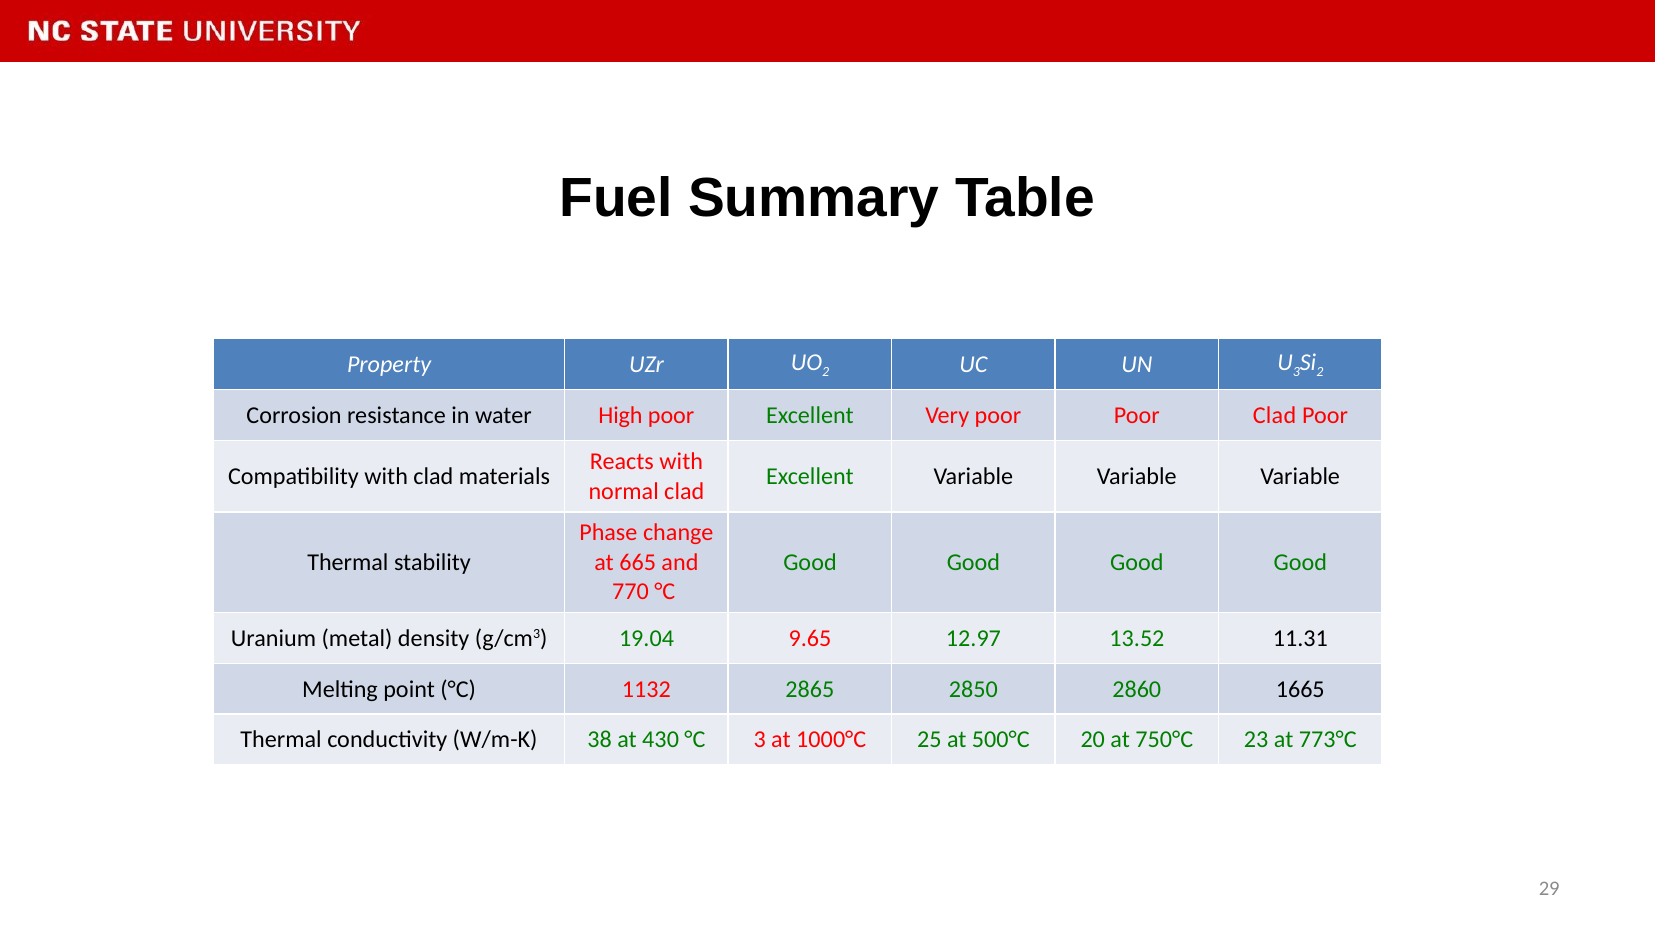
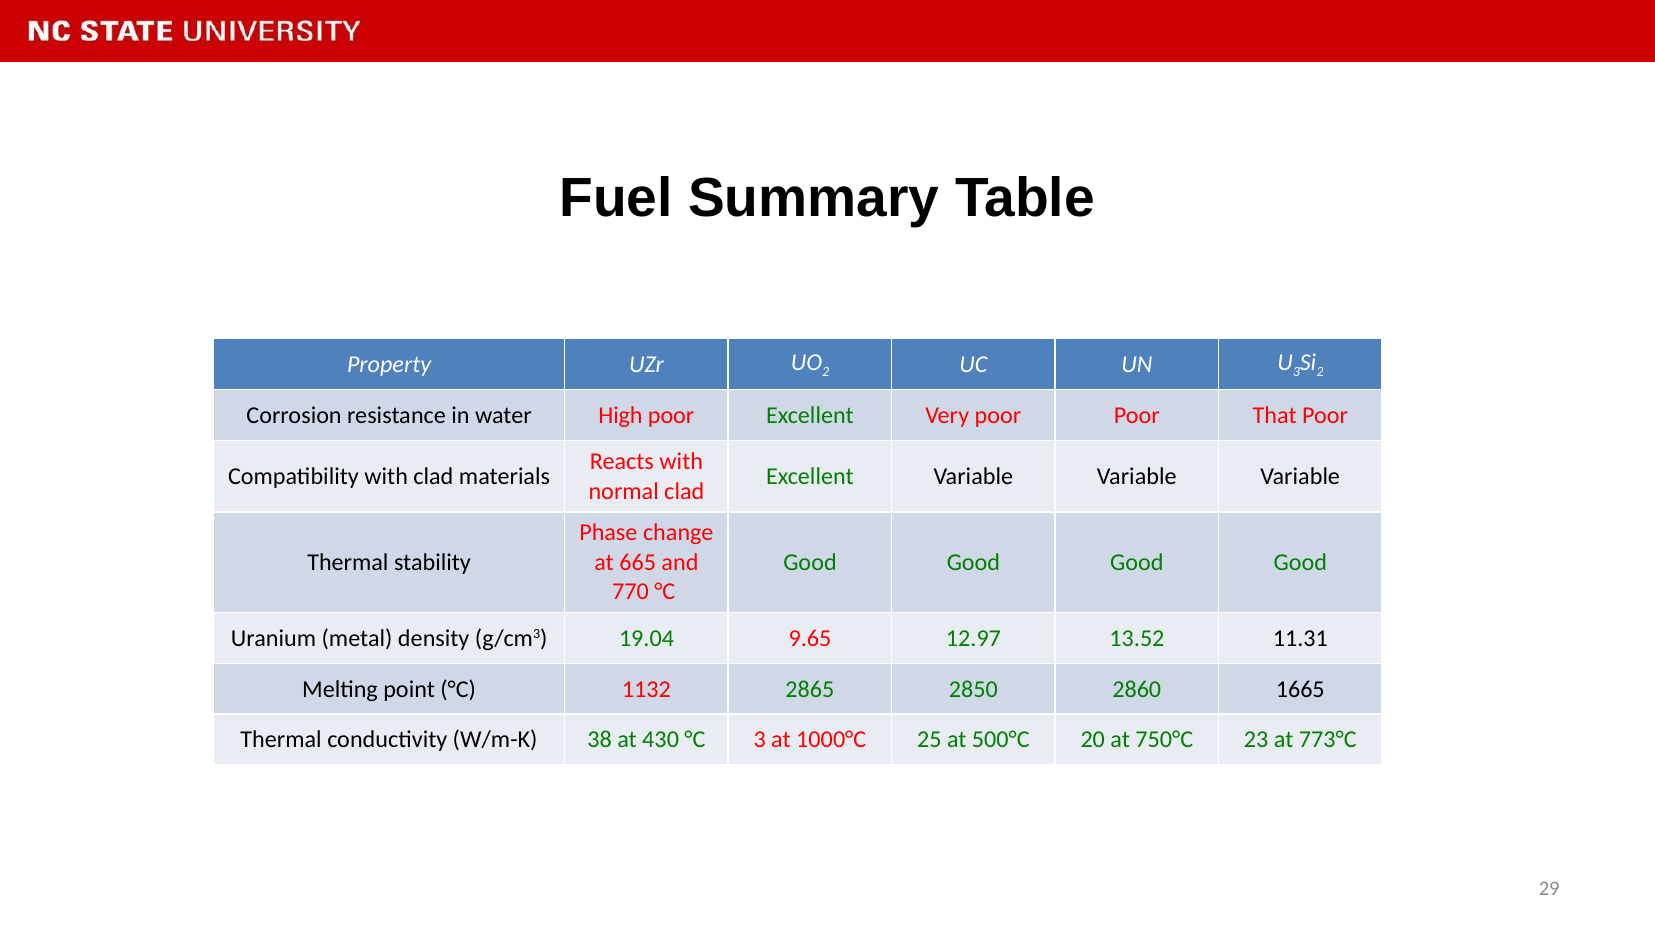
Poor Clad: Clad -> That (1275, 415)
